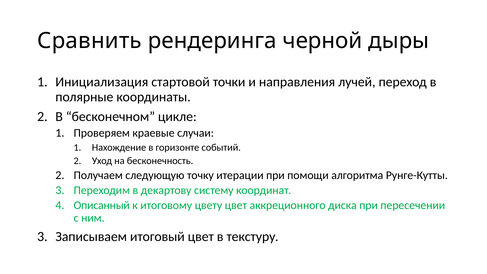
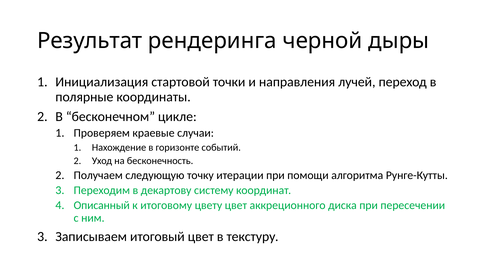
Сравнить: Сравнить -> Результат (90, 41)
